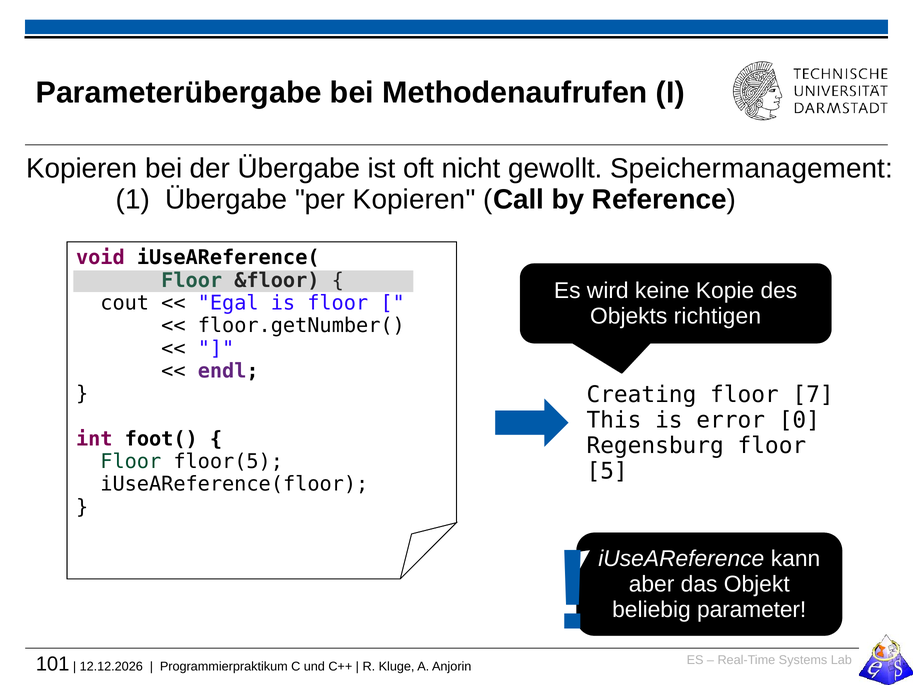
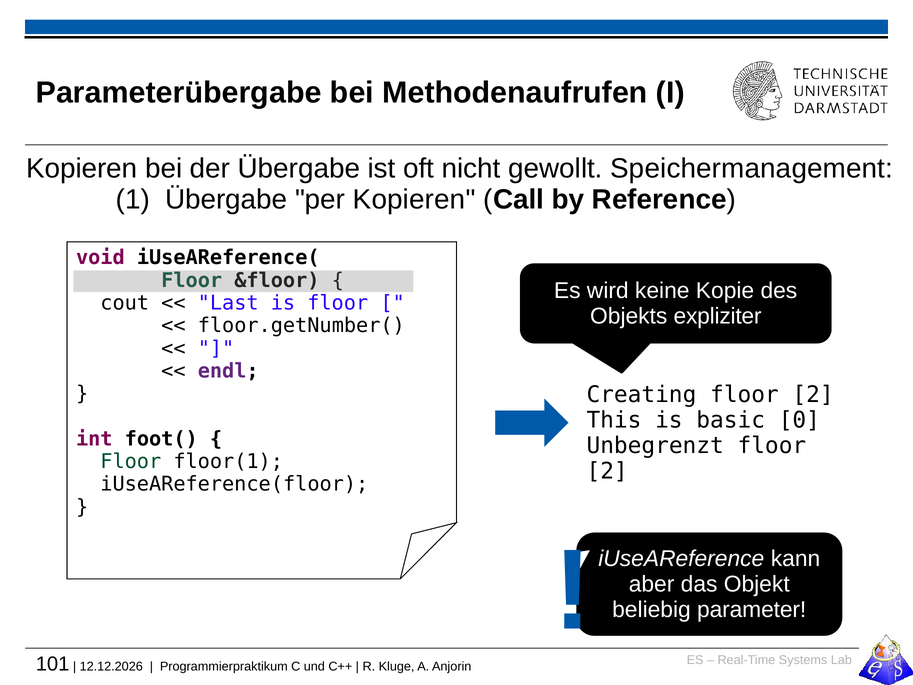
Egal: Egal -> Last (228, 303)
richtigen: richtigen -> expliziter (718, 316)
Creating floor 7: 7 -> 2 (813, 394)
error: error -> basic (731, 420)
Regensburg: Regensburg -> Unbegrenzt (655, 445)
floor(5: floor(5 -> floor(1 (228, 461)
5: 5 -> 2 (607, 471)
